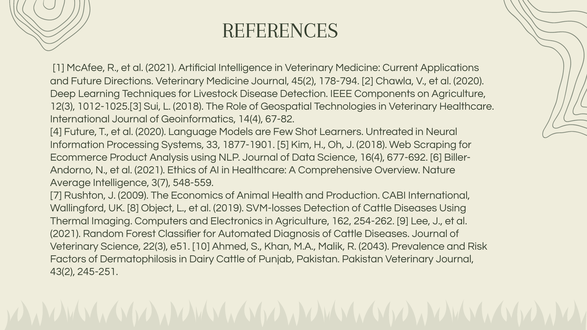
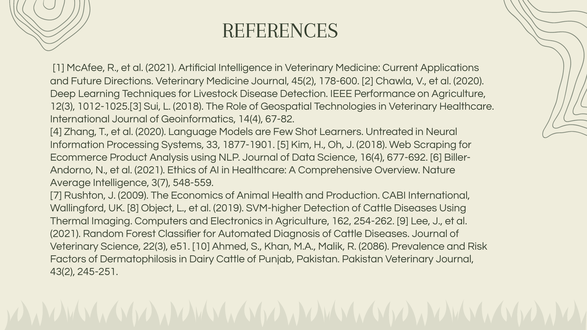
178-794: 178-794 -> 178-600 (339, 81)
Components: Components -> Performance (385, 94)
4 Future: Future -> Zhang (80, 132)
SVM-losses: SVM-losses -> SVM-higher (274, 208)
2043: 2043 -> 2086 (374, 246)
